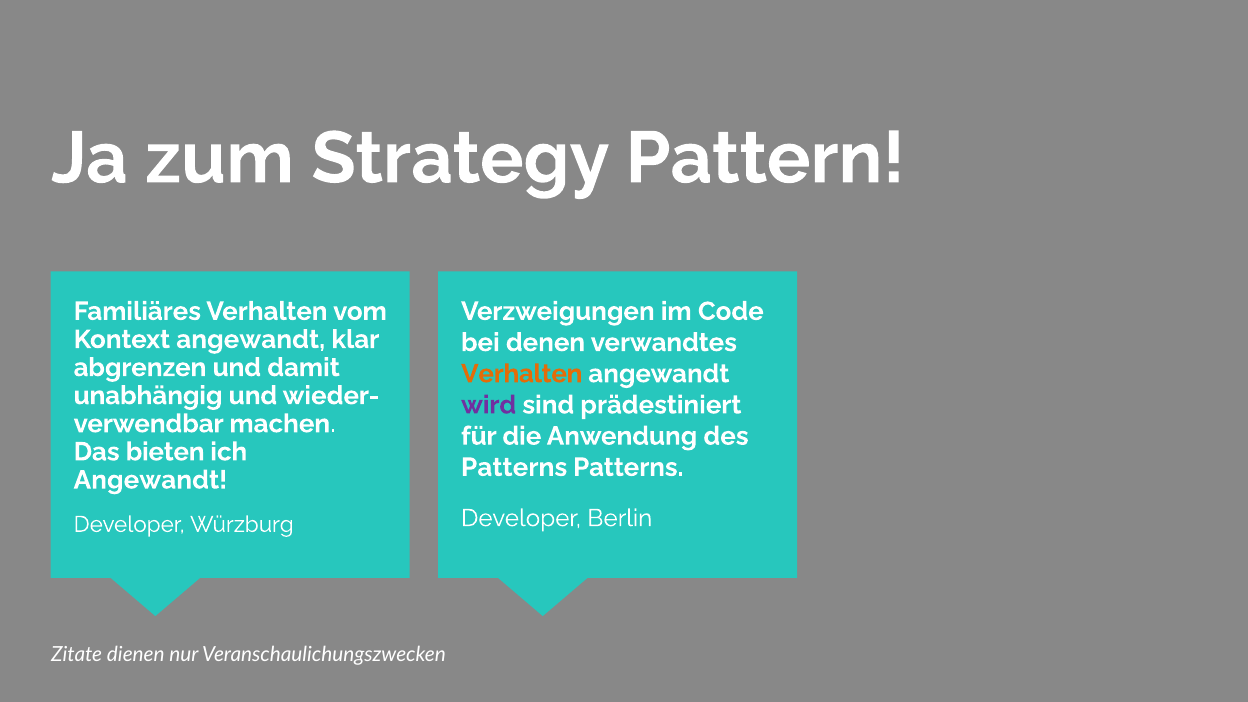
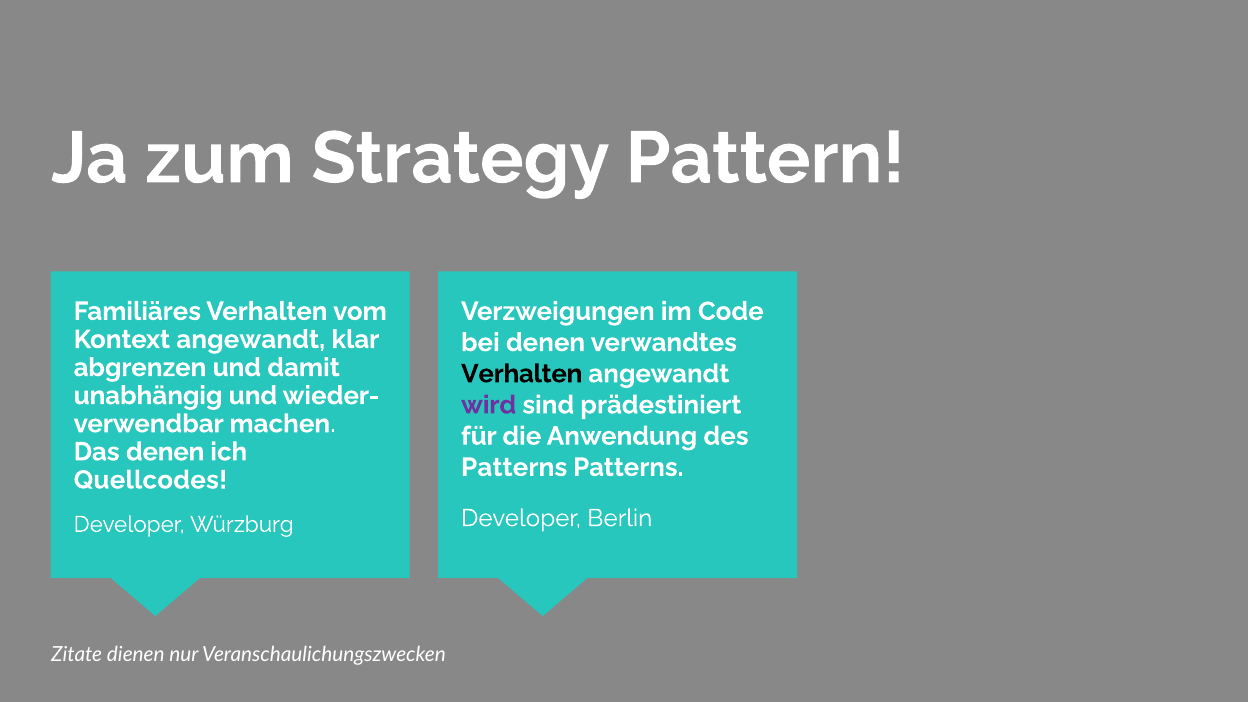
Verhalten colour: orange -> black (522, 374)
Das bieten: bieten -> denen (165, 452)
Angewandt: Angewandt -> Quellcodes (150, 480)
